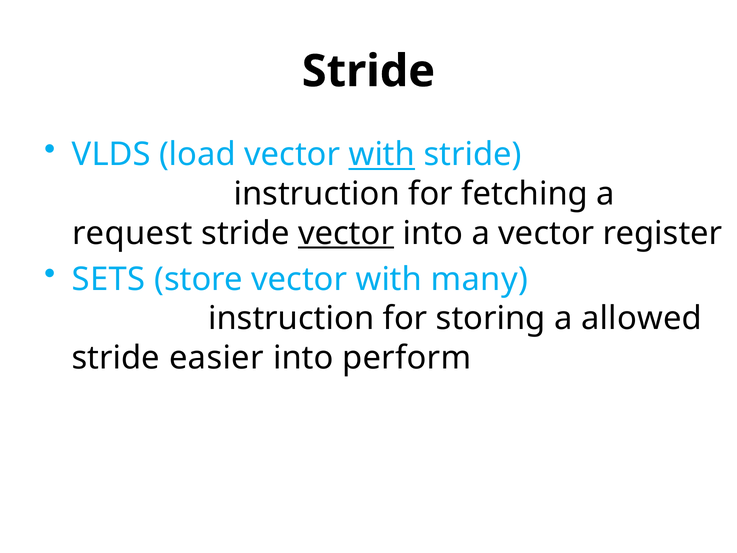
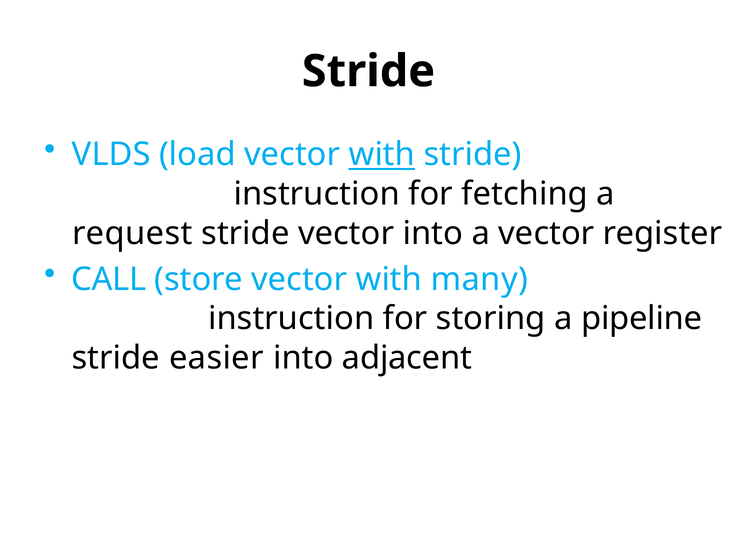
vector underline: present -> none (346, 233)
SETS: SETS -> CALL (109, 279)
allowed: allowed -> pipeline (642, 318)
perform: perform -> adjacent (407, 358)
